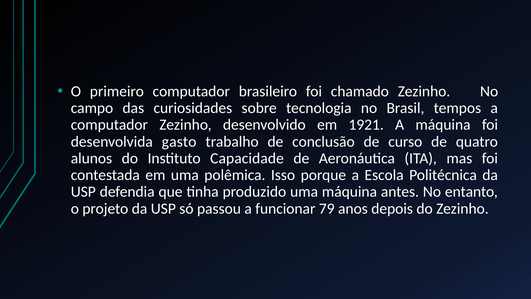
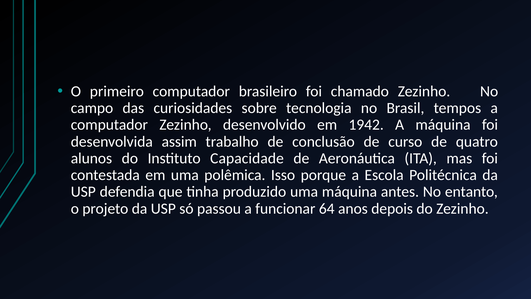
1921: 1921 -> 1942 (366, 125)
gasto: gasto -> assim (179, 142)
79: 79 -> 64 (327, 208)
